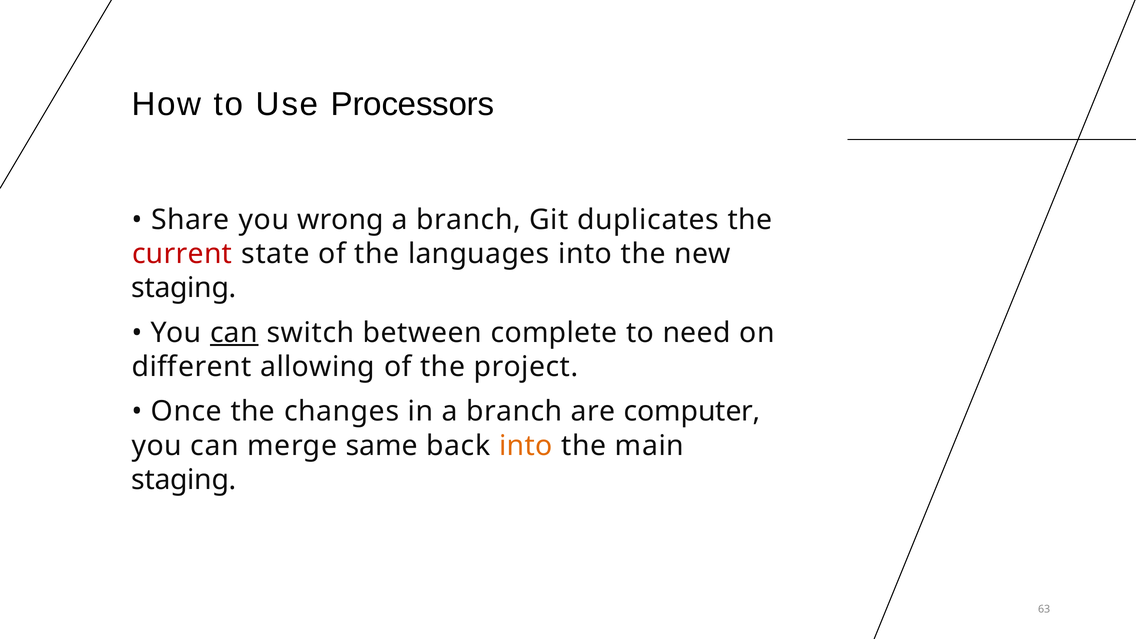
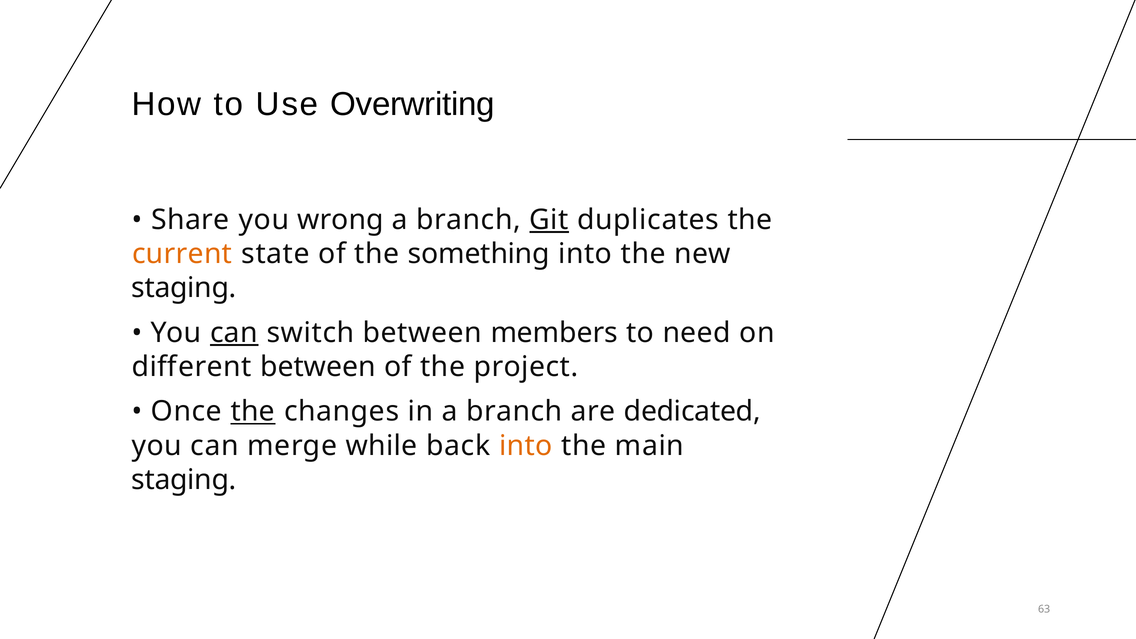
Processors: Processors -> Overwriting (413, 104)
Git underline: none -> present (549, 220)
current colour: red -> orange (182, 254)
languages: languages -> something (479, 254)
complete: complete -> members (554, 333)
different allowing: allowing -> between (318, 367)
the underline: none -> present (253, 412)
computer: computer -> dedicated (692, 412)
same: same -> while (382, 446)
